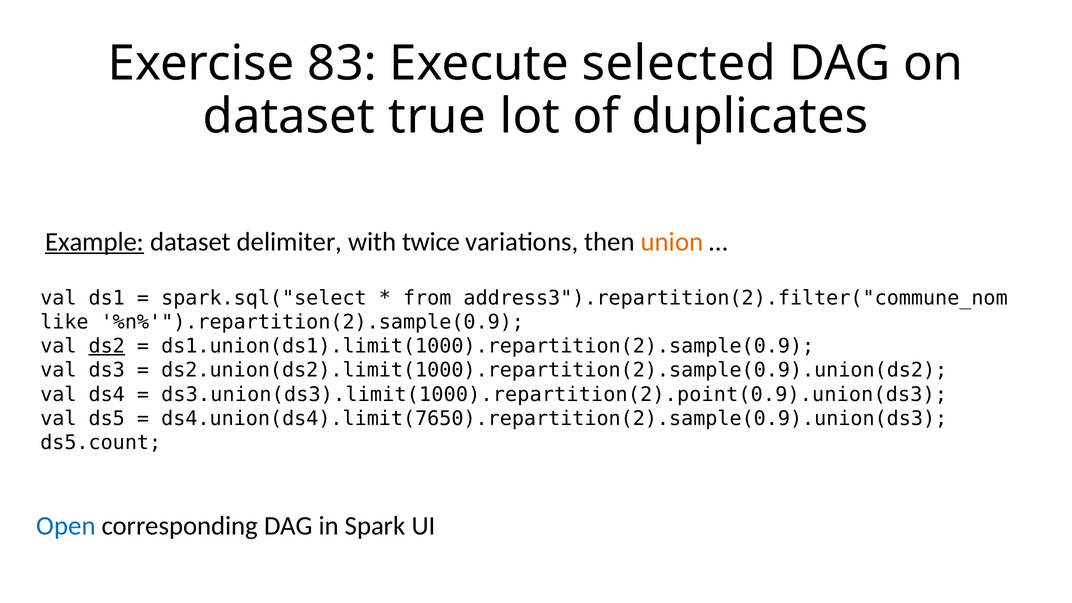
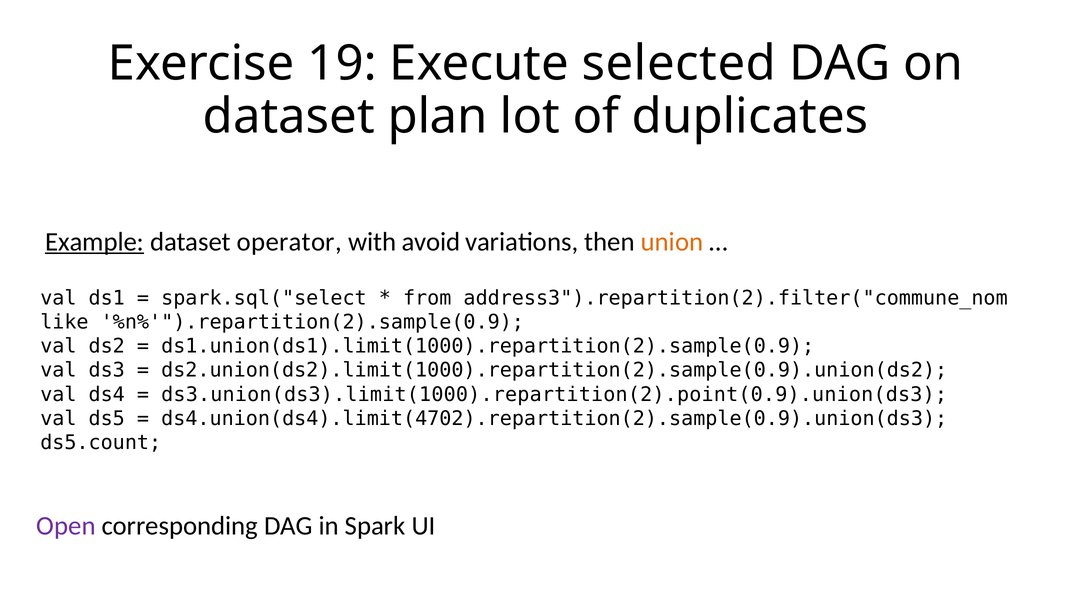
83: 83 -> 19 (342, 64)
true: true -> plan (438, 117)
delimiter: delimiter -> operator (289, 242)
twice: twice -> avoid (431, 242)
ds2 underline: present -> none (107, 346)
ds4.union(ds4).limit(7650).repartition(2).sample(0.9).union(ds3: ds4.union(ds4).limit(7650).repartition(2).sample(0.9).union(ds3 -> ds4.union(ds4).limit(4702).repartition(2).sample(0.9).union(ds3 (554, 419)
Open colour: blue -> purple (66, 526)
